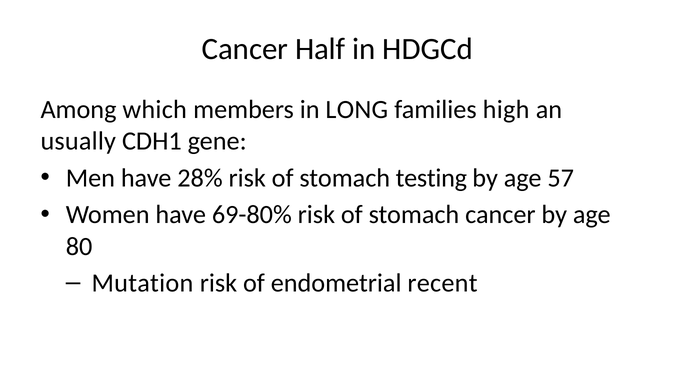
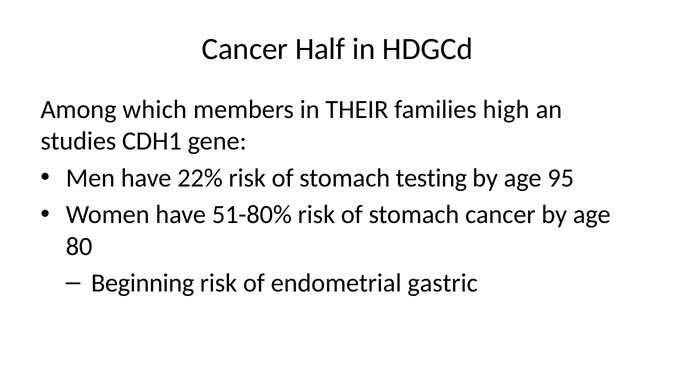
LONG: LONG -> THEIR (357, 110)
usually: usually -> studies (78, 141)
28%: 28% -> 22% (200, 178)
57: 57 -> 95 (561, 178)
69-80%: 69-80% -> 51-80% (252, 215)
Mutation: Mutation -> Beginning (143, 283)
recent: recent -> gastric (443, 283)
